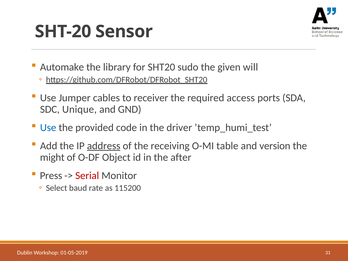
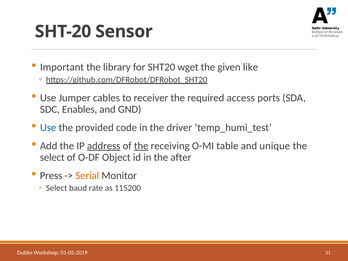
Automake: Automake -> Important (62, 67)
sudo: sudo -> wget (188, 67)
will: will -> like (250, 67)
Unique: Unique -> Enables (80, 109)
the underline: none -> present (141, 146)
version: version -> unique (275, 146)
might: might -> select (52, 157)
Serial colour: red -> orange (87, 176)
